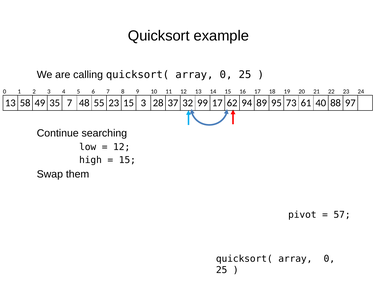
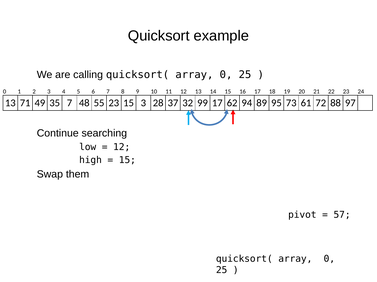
58: 58 -> 71 (25, 103)
40: 40 -> 72 (321, 103)
